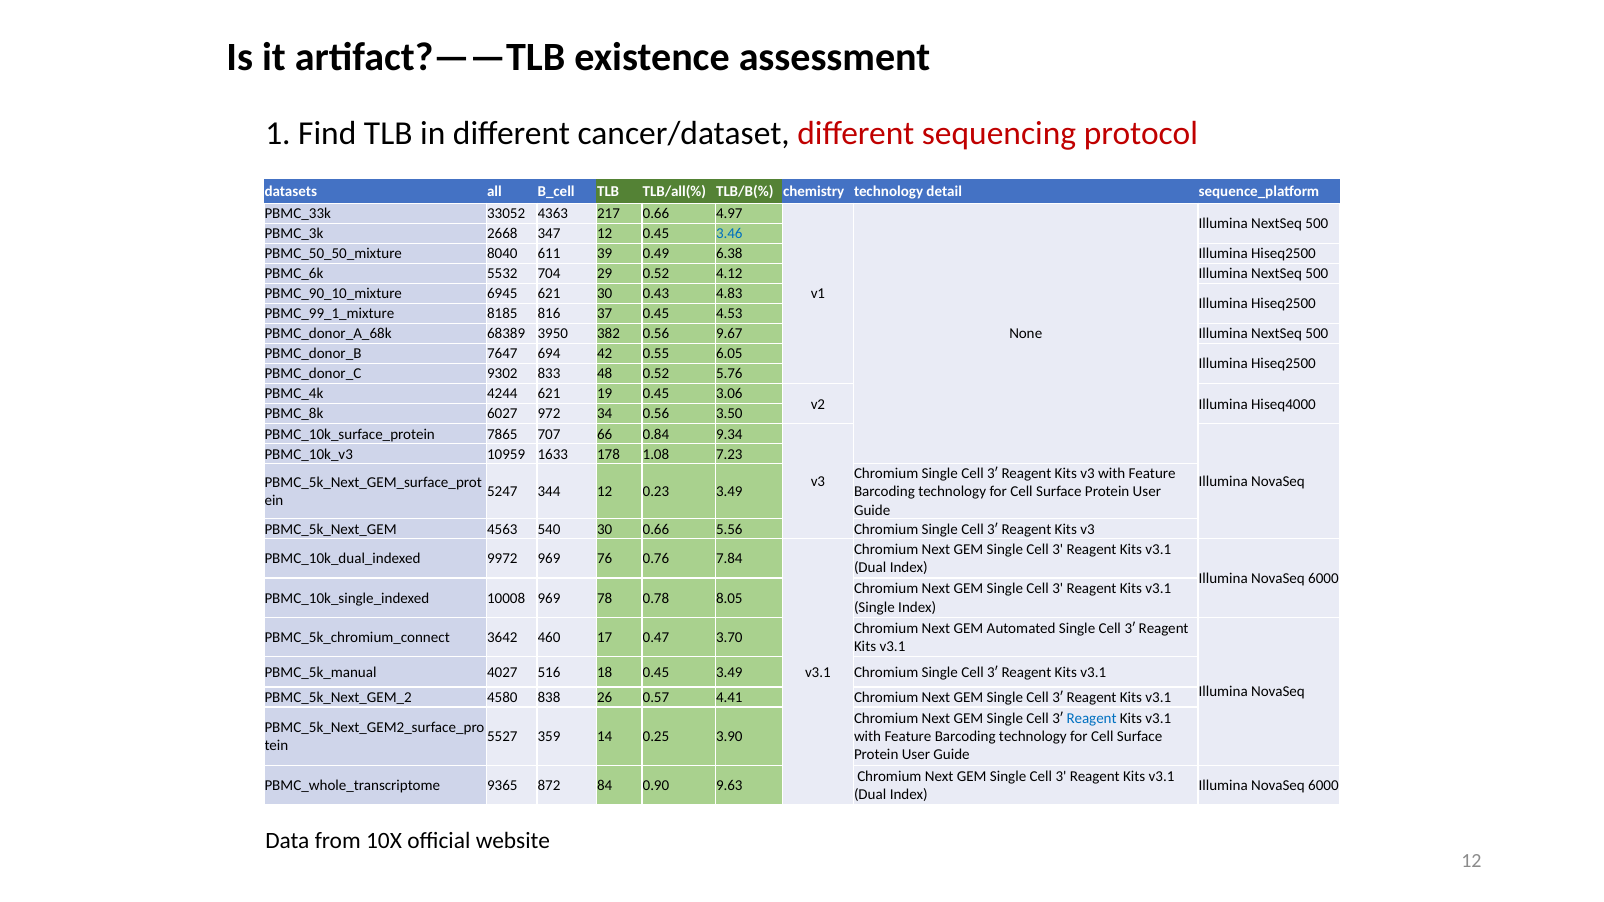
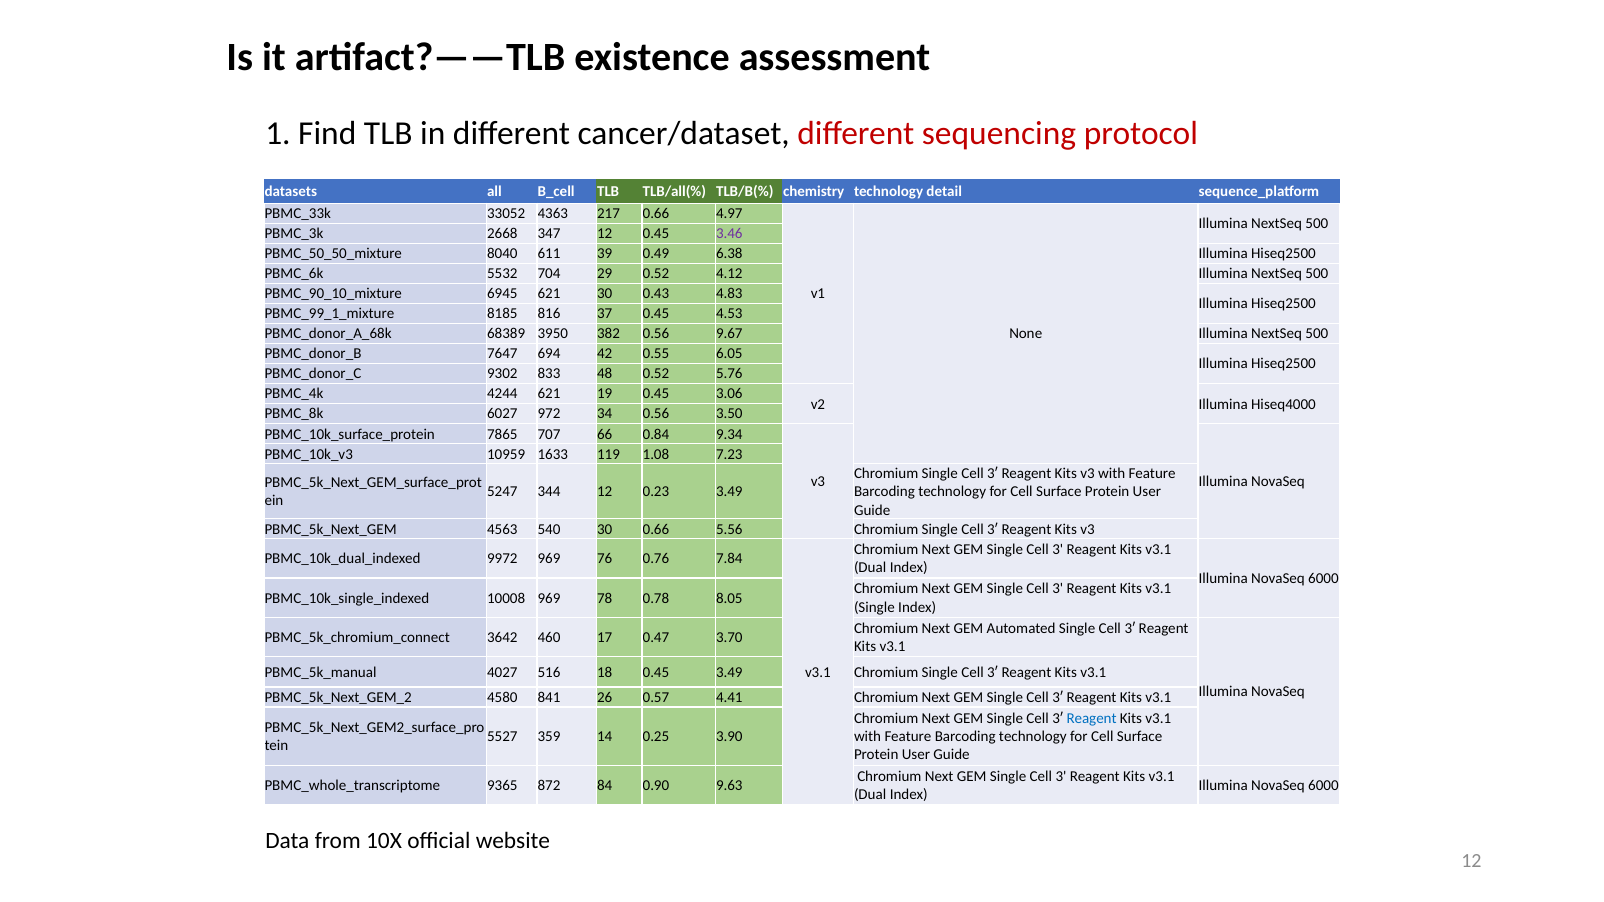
3.46 colour: blue -> purple (729, 234)
178: 178 -> 119 (609, 454)
838: 838 -> 841 (549, 698)
